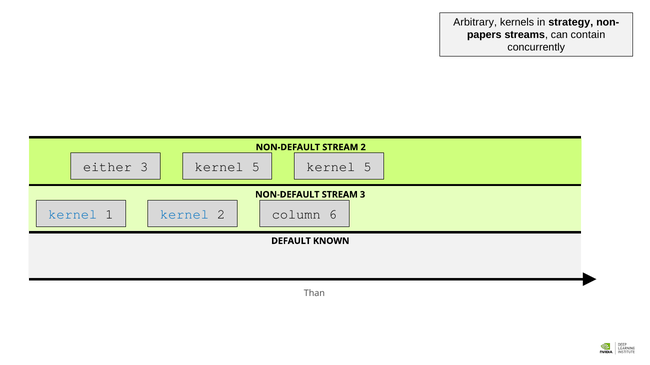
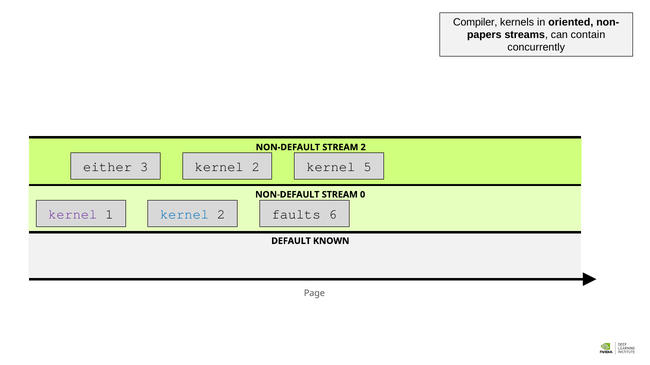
Arbitrary: Arbitrary -> Compiler (475, 22)
strategy: strategy -> oriented (571, 22)
3 kernel 5: 5 -> 2 (256, 167)
3: 3 -> 0 (363, 195)
kernel colour: blue -> purple (73, 215)
column: column -> faults (296, 215)
Than: Than -> Page (314, 294)
